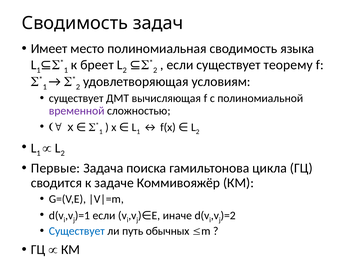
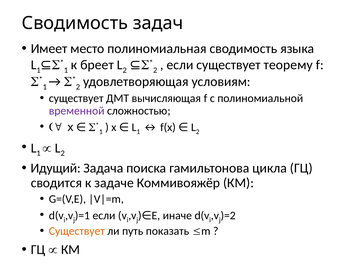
Первые: Первые -> Идущий (56, 168)
Существует colour: blue -> orange (77, 231)
обычных: обычных -> показать (168, 231)
